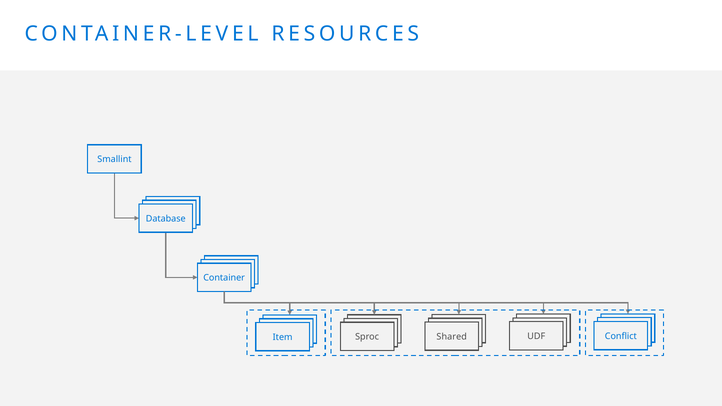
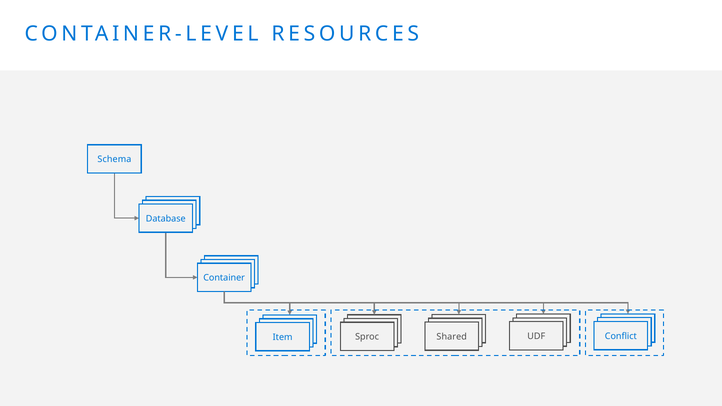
Smallint: Smallint -> Schema (114, 160)
